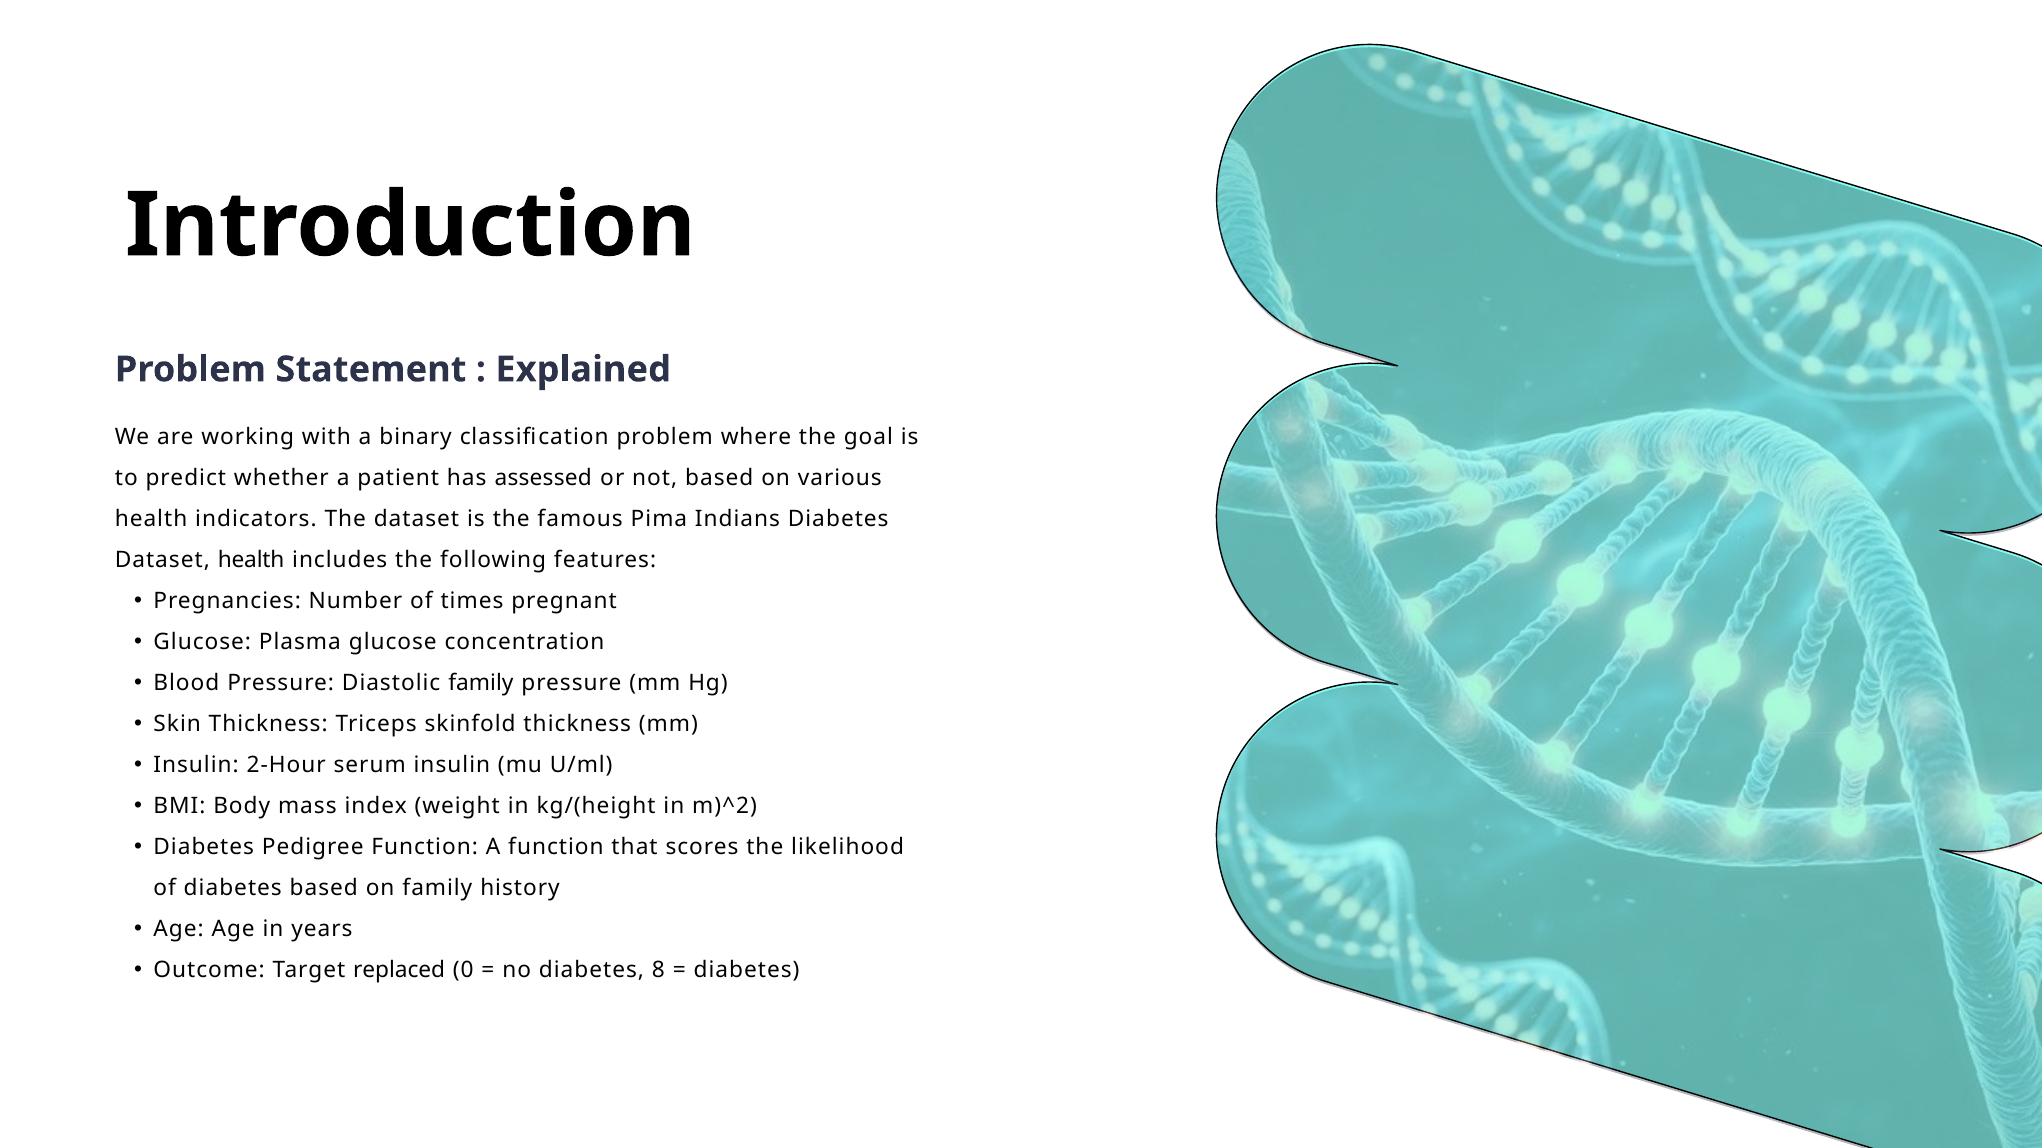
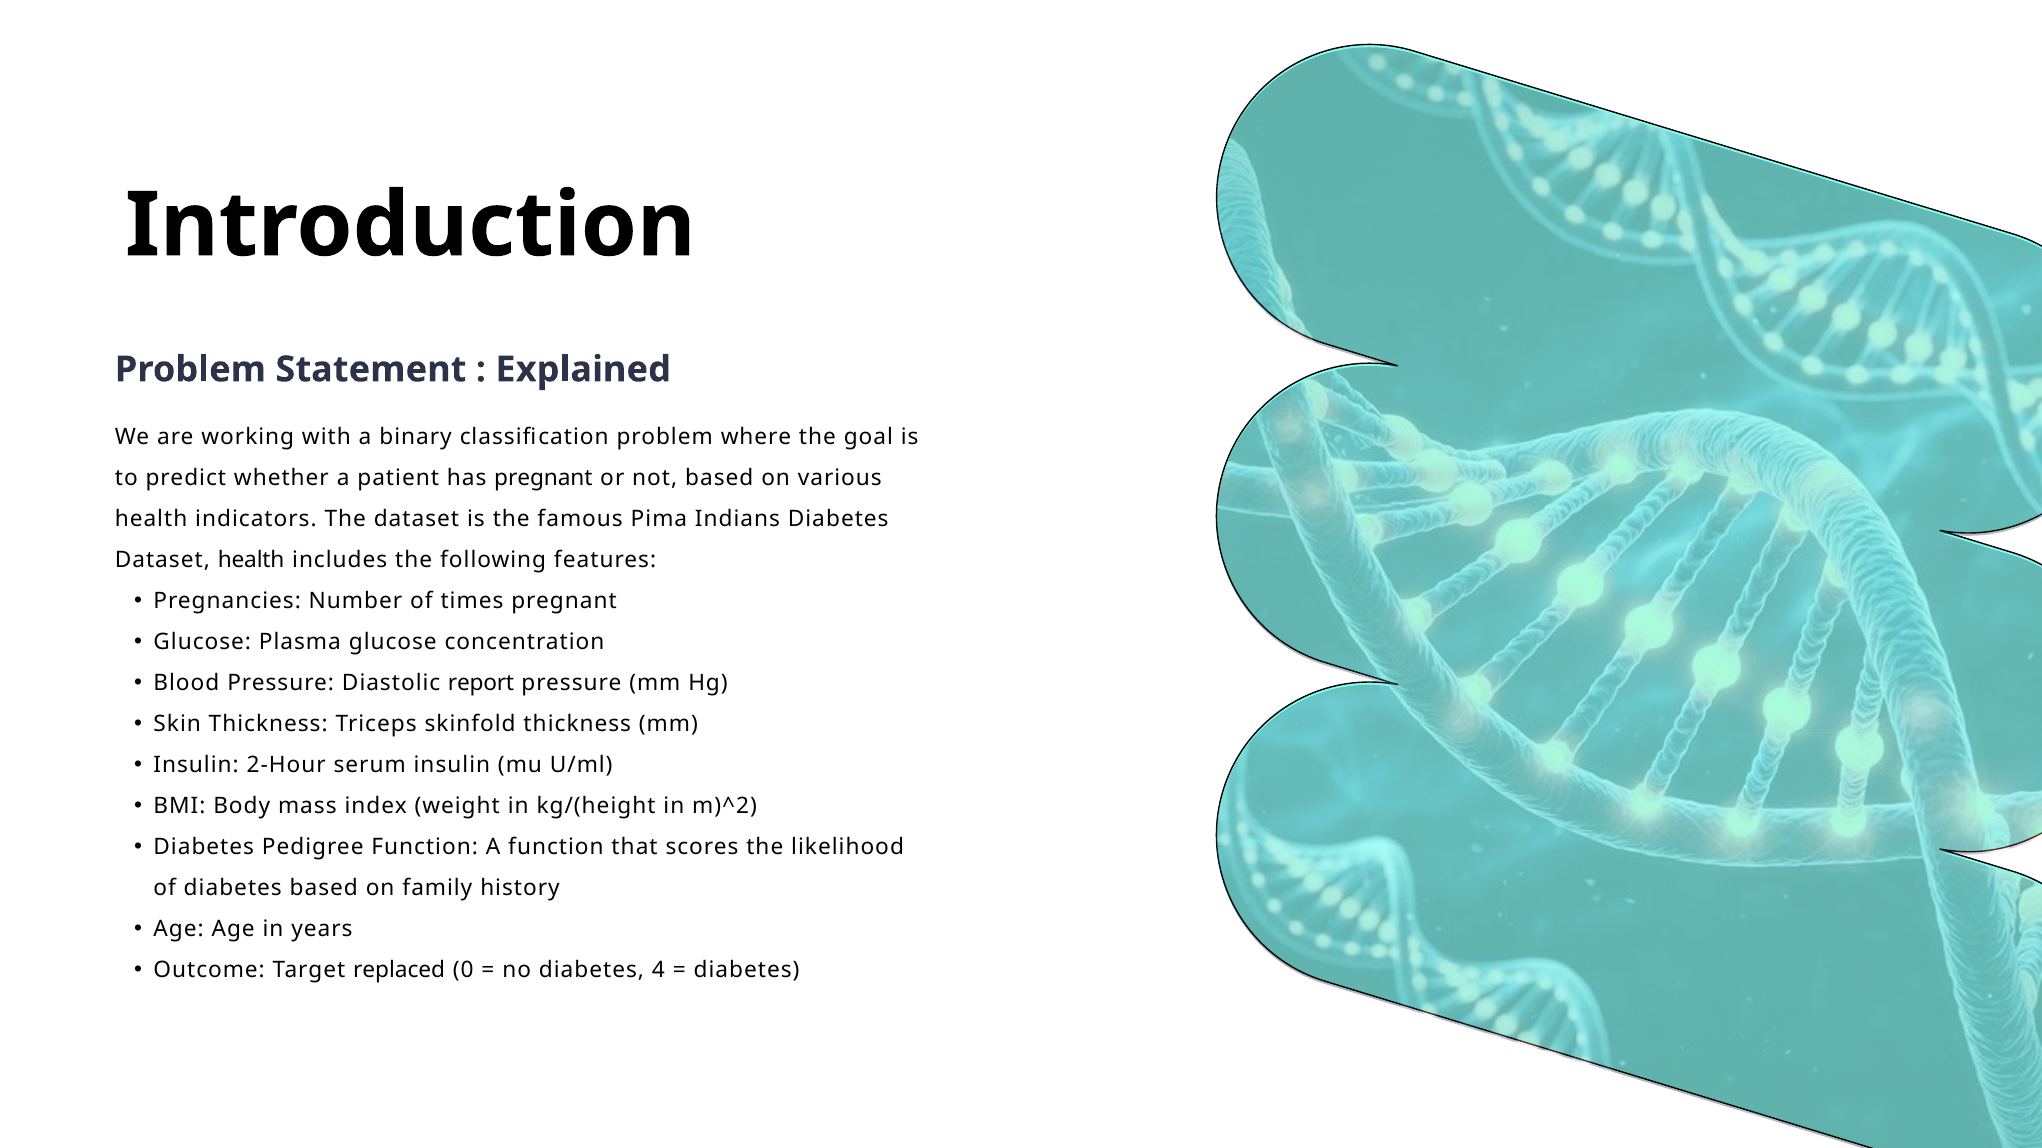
has assessed: assessed -> pregnant (543, 478)
Diastolic family: family -> report (481, 684)
8: 8 -> 4 (658, 971)
